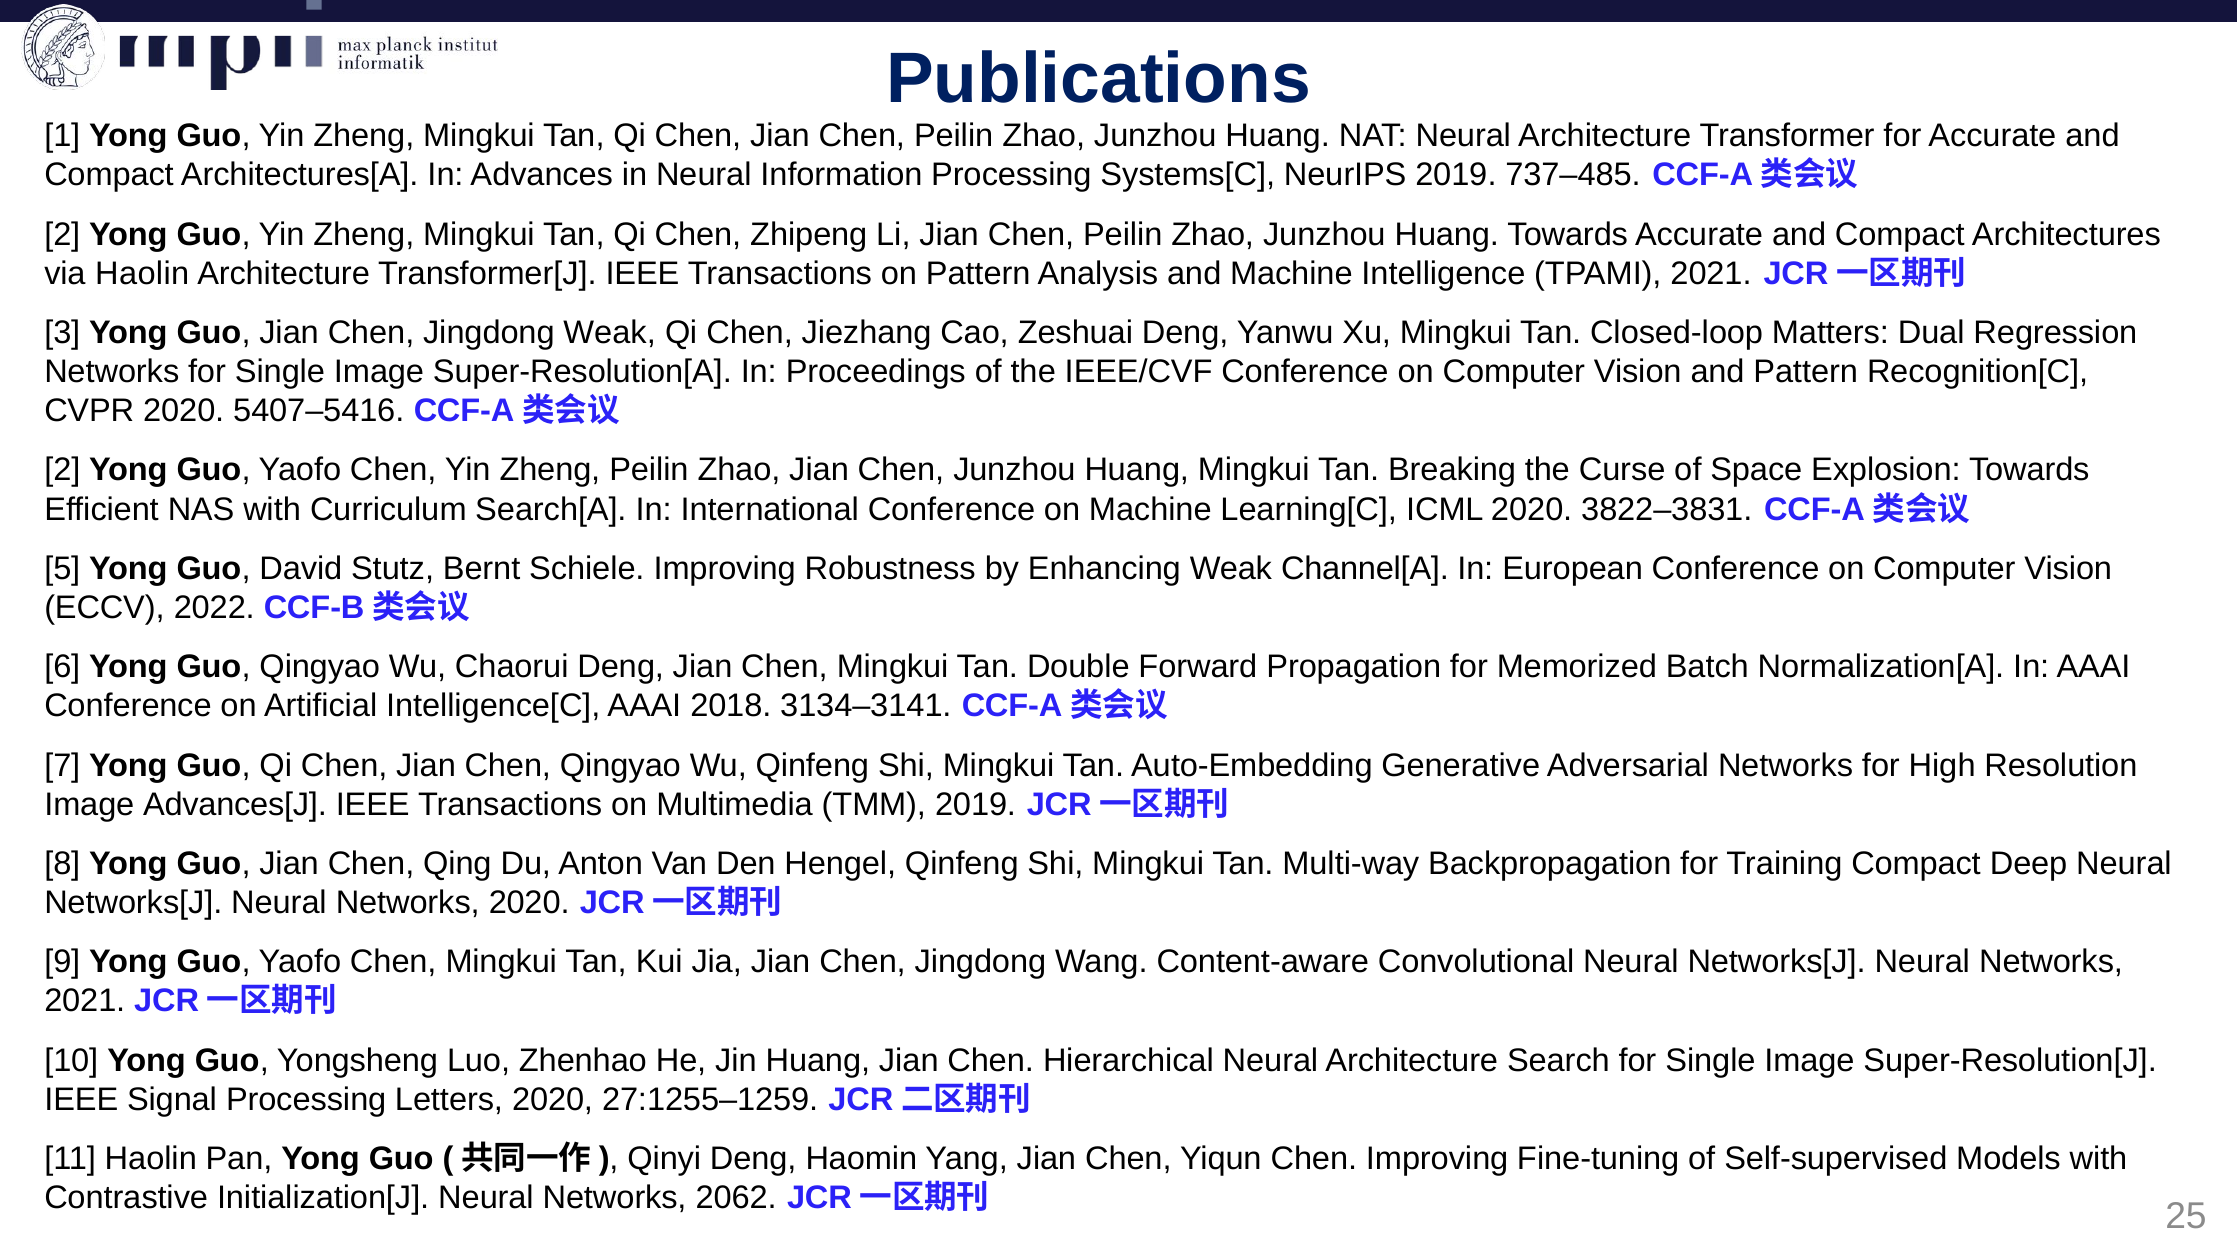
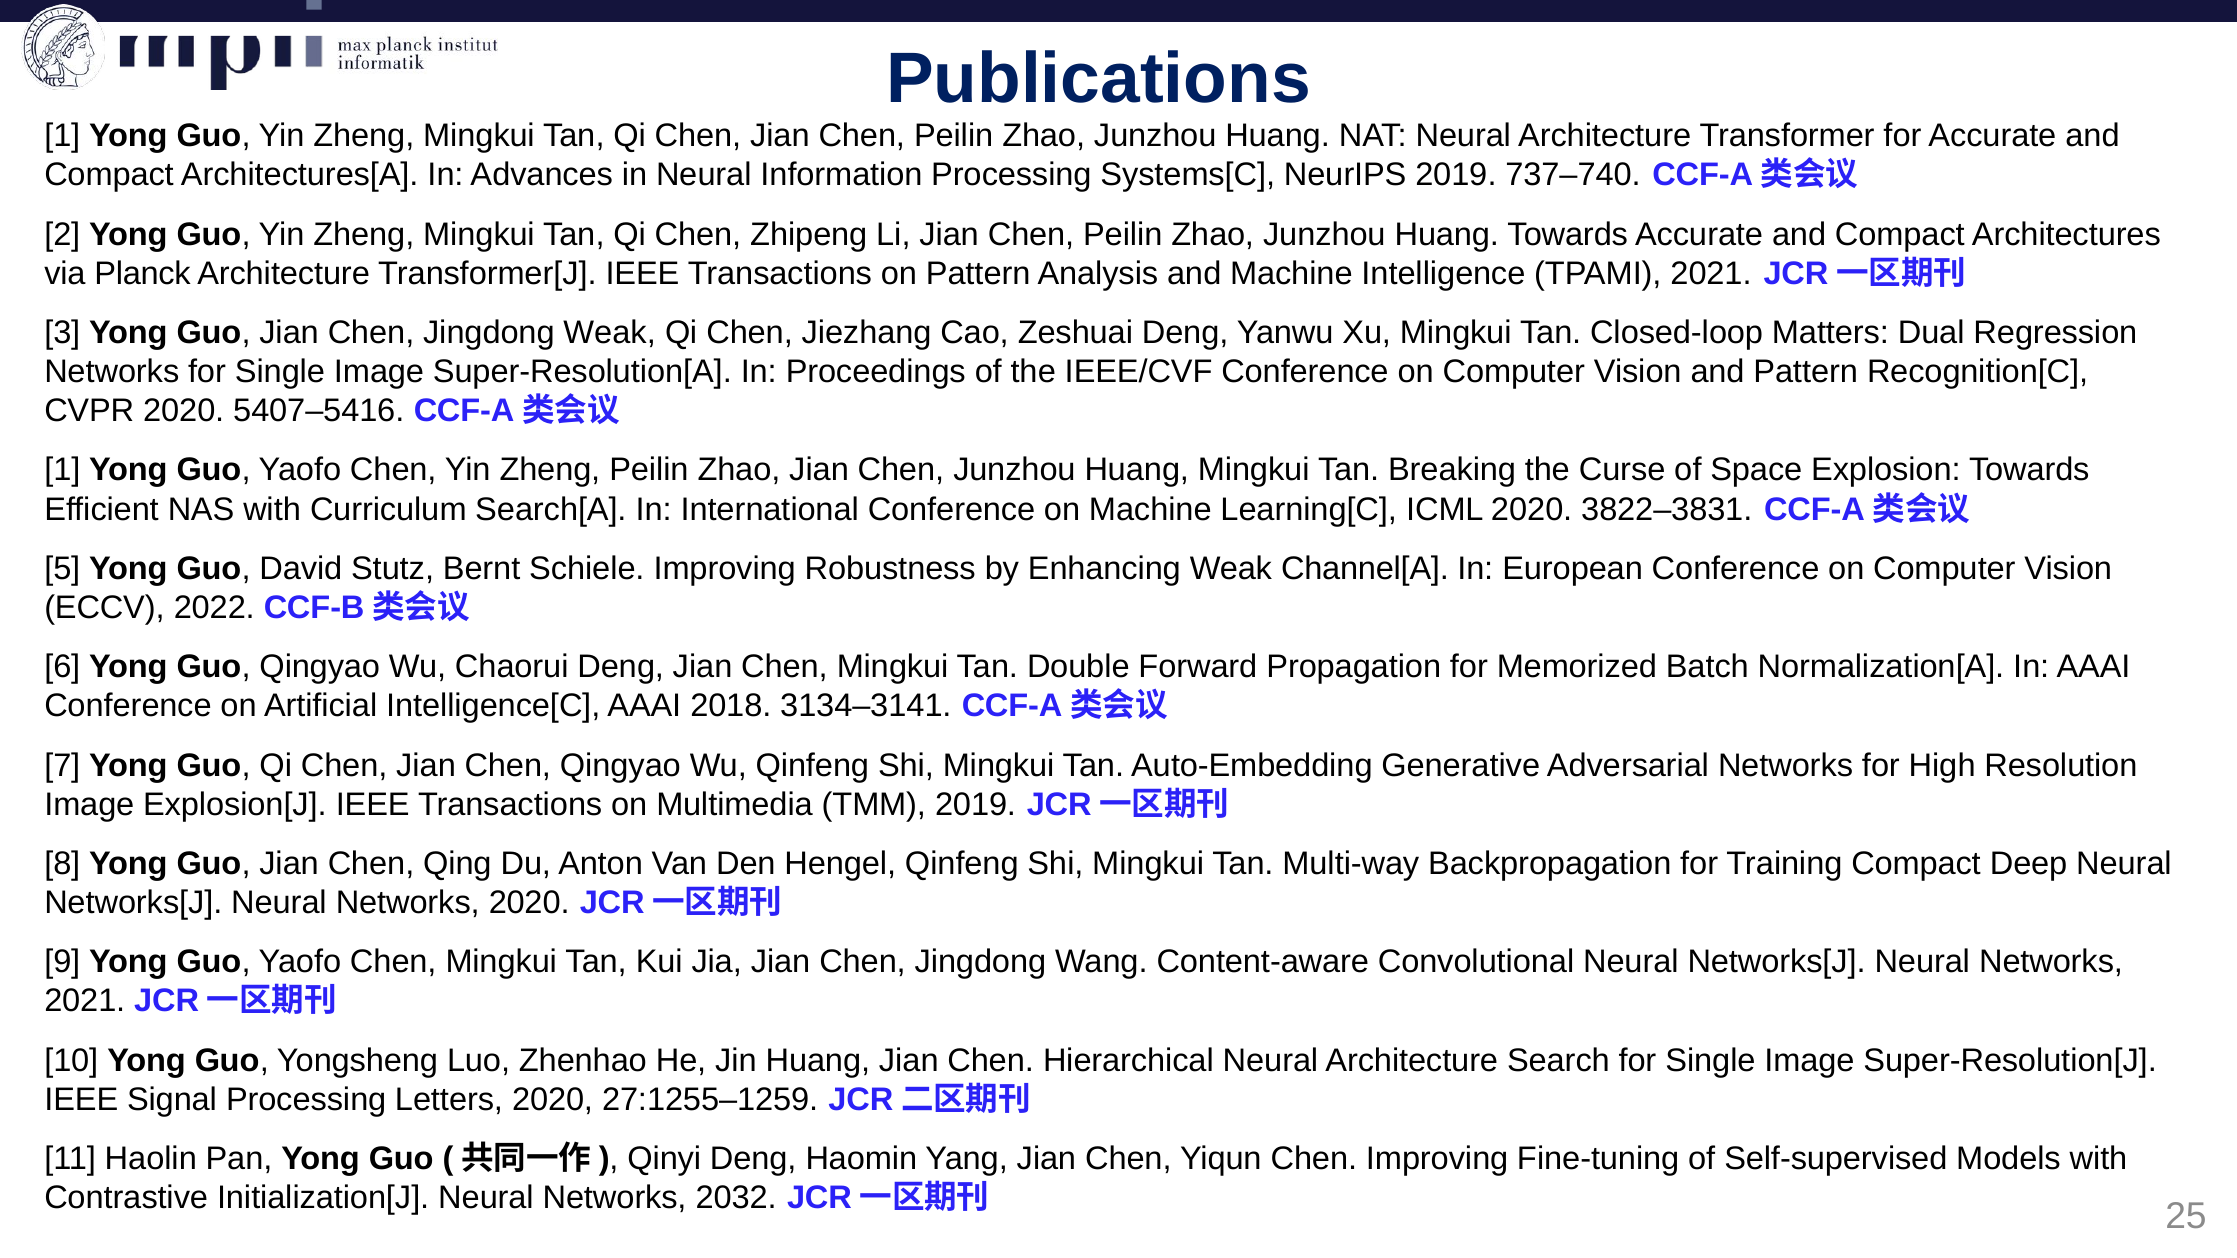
737–485: 737–485 -> 737–740 (1573, 175)
via Haolin: Haolin -> Planck (143, 274)
2: 2 -> 1 (62, 470)
Advances[J: Advances[J -> Explosion[J (235, 805)
2062: 2062 -> 2032 (736, 1198)
